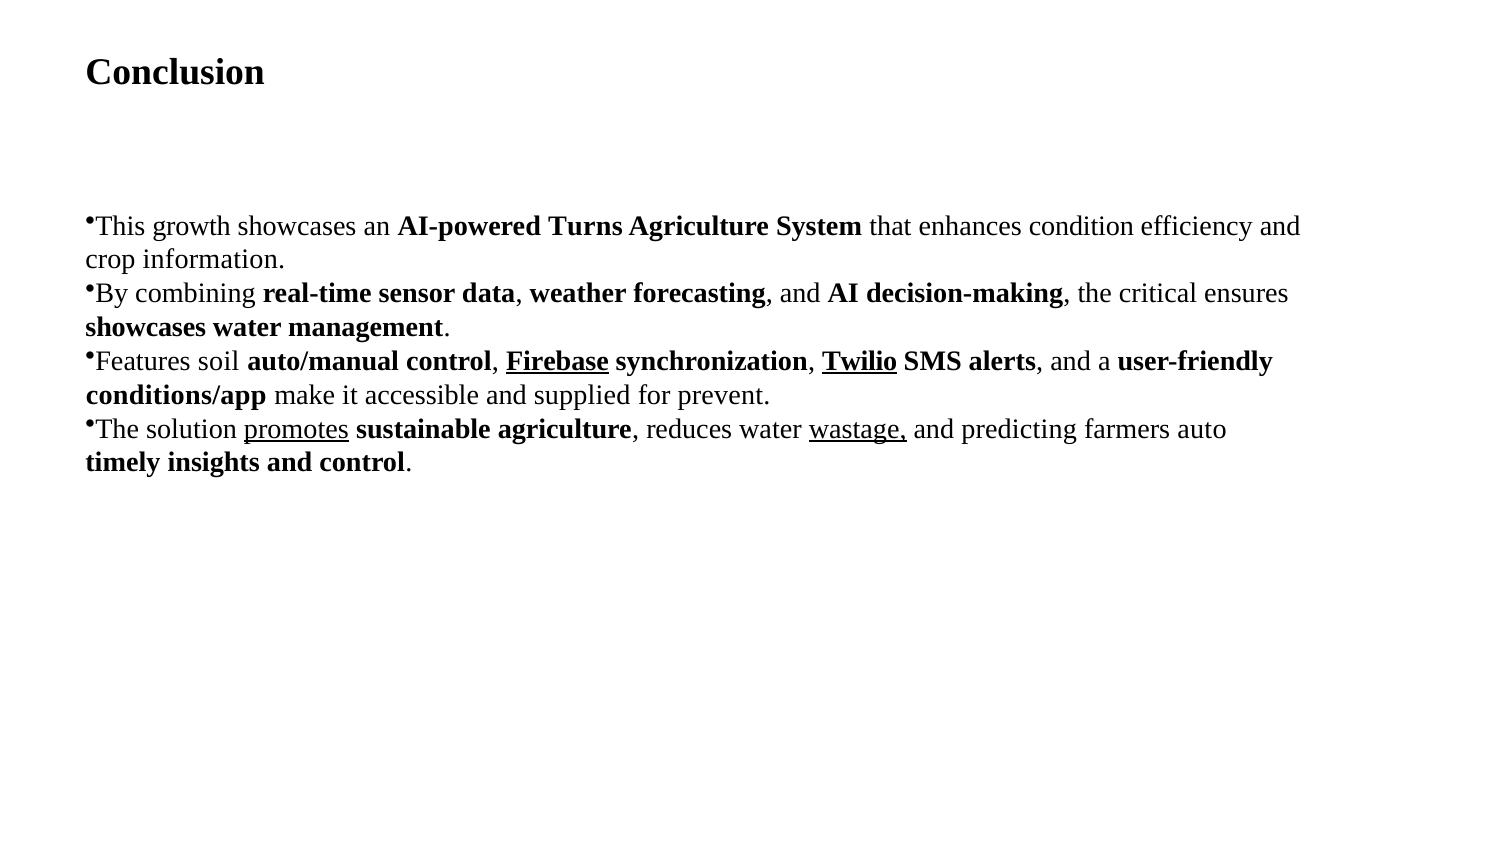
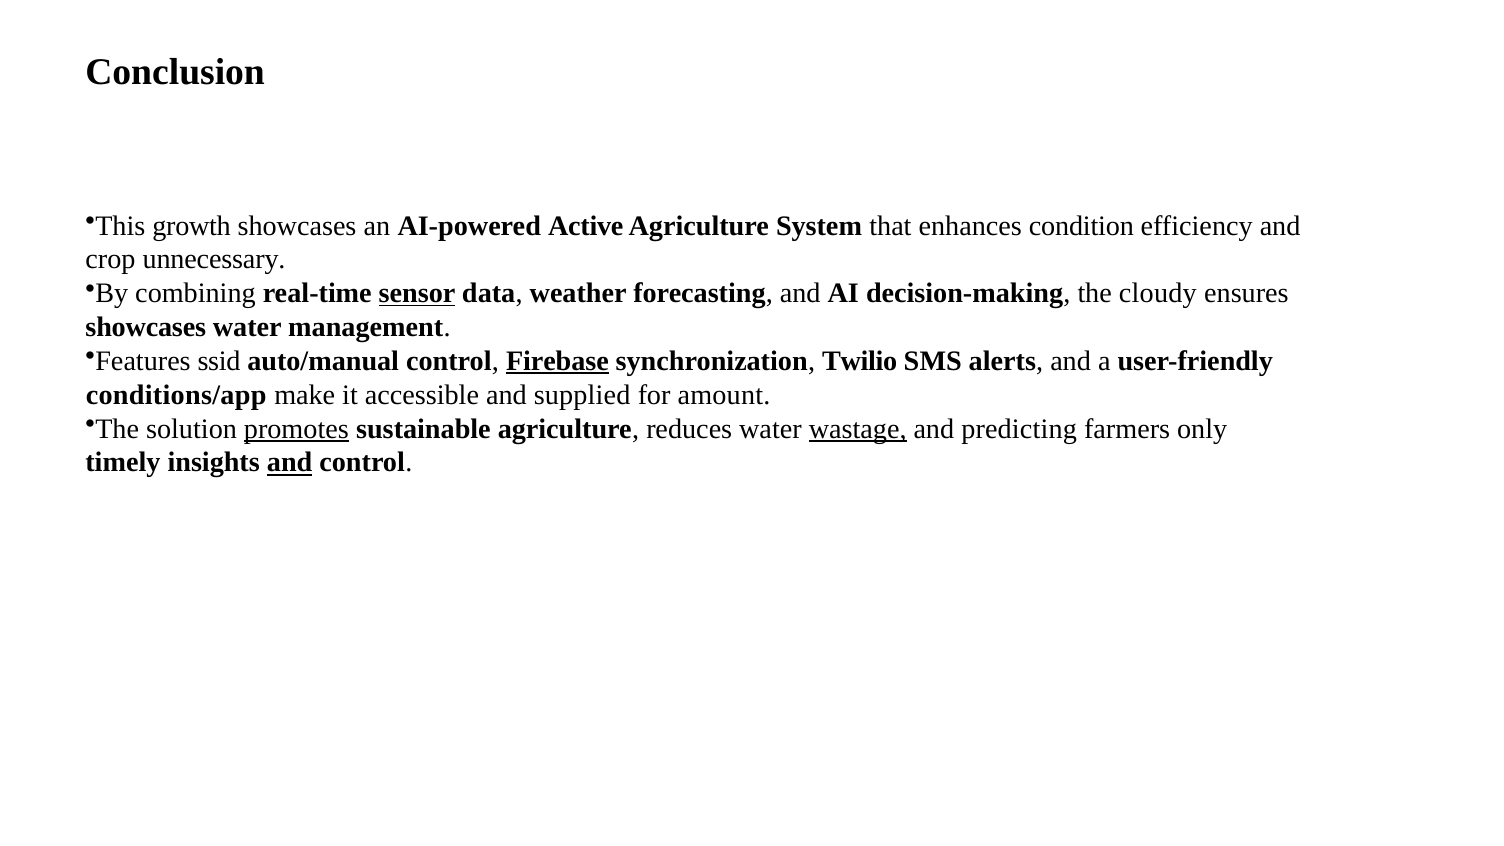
Turns: Turns -> Active (586, 226)
information: information -> unnecessary (214, 260)
sensor underline: none -> present (417, 293)
critical: critical -> cloudy (1158, 293)
soil: soil -> ssid (219, 361)
Twilio underline: present -> none (860, 361)
prevent: prevent -> amount (724, 395)
auto: auto -> only (1202, 429)
and underline: none -> present (290, 463)
